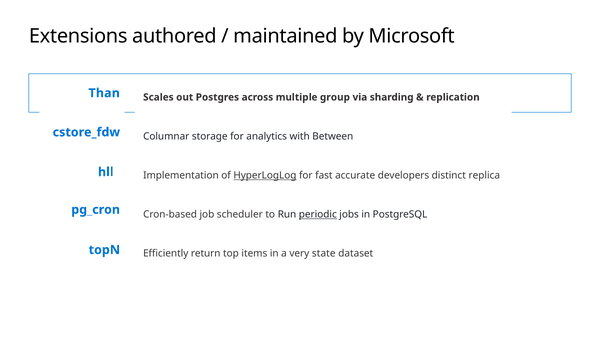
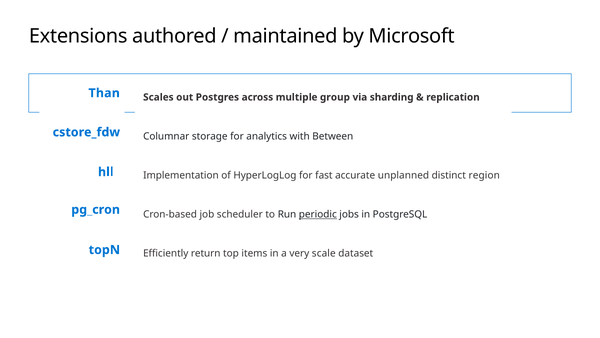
HyperLogLog underline: present -> none (265, 175)
developers: developers -> unplanned (403, 175)
replica: replica -> region (484, 175)
state: state -> scale (324, 253)
